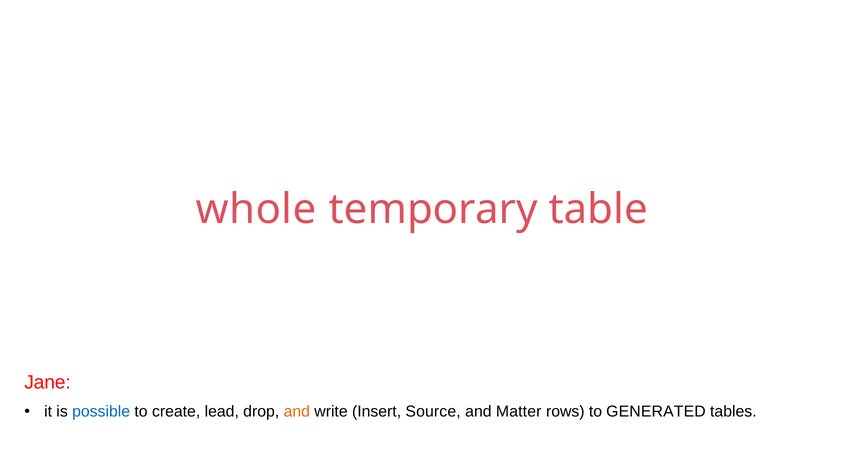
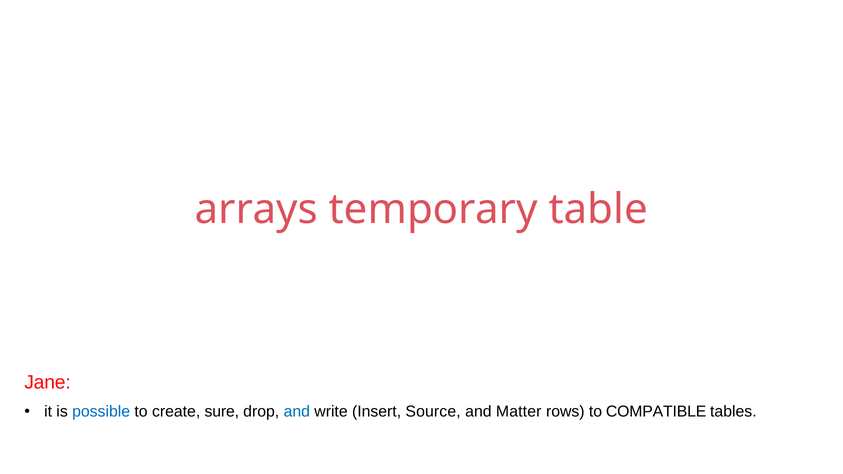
whole: whole -> arrays (256, 210)
lead: lead -> sure (222, 412)
and colour: orange -> blue (297, 412)
GENERATED: GENERATED -> COMPATIBLE (656, 412)
